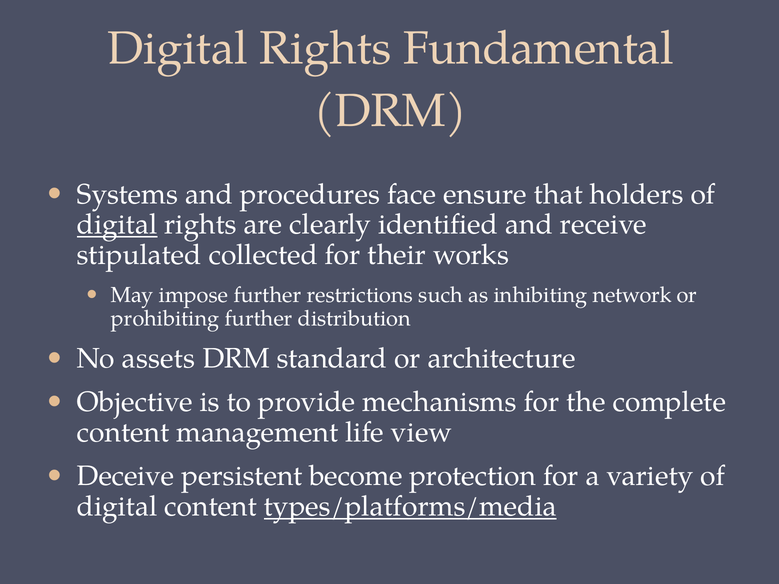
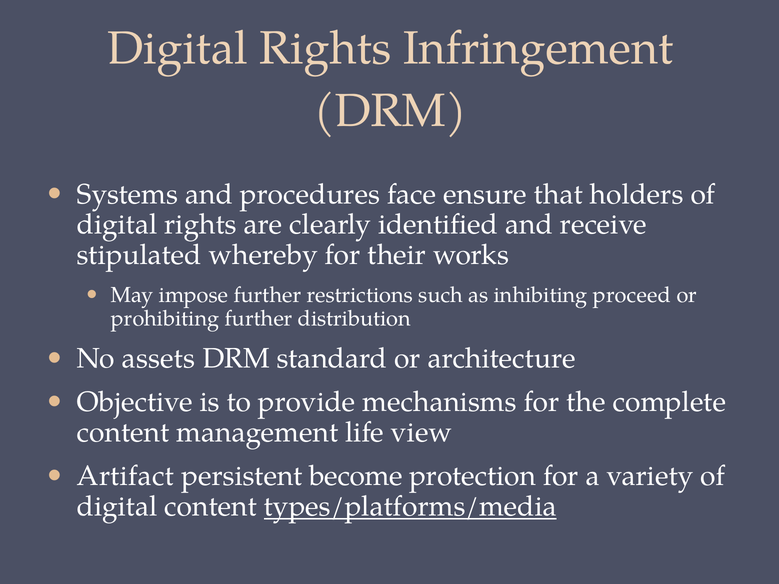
Fundamental: Fundamental -> Infringement (538, 48)
digital underline: present -> none (117, 225)
collected: collected -> whereby (263, 255)
network: network -> proceed (632, 295)
Deceive: Deceive -> Artifact (125, 476)
